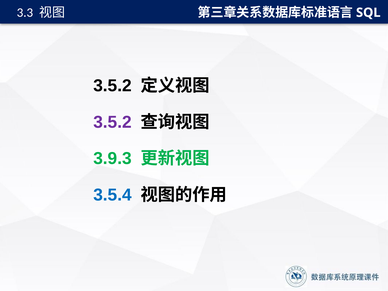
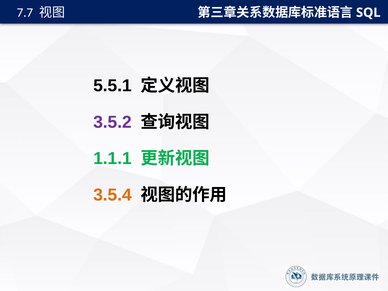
3.3: 3.3 -> 7.7 (25, 13)
3.5.2: 3.5.2 -> 5.5.1 (112, 86)
3.9.3: 3.9.3 -> 1.1.1 (112, 159)
3.5.4 colour: blue -> orange (112, 195)
